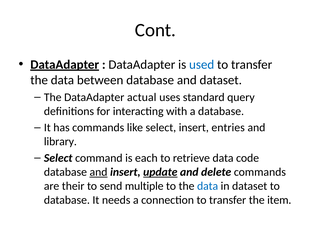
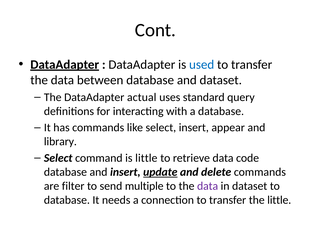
entries: entries -> appear (228, 128)
is each: each -> little (146, 158)
and underline: present -> none (98, 172)
their: their -> filter (73, 186)
data colour: blue -> purple (208, 186)
the item: item -> little (279, 200)
